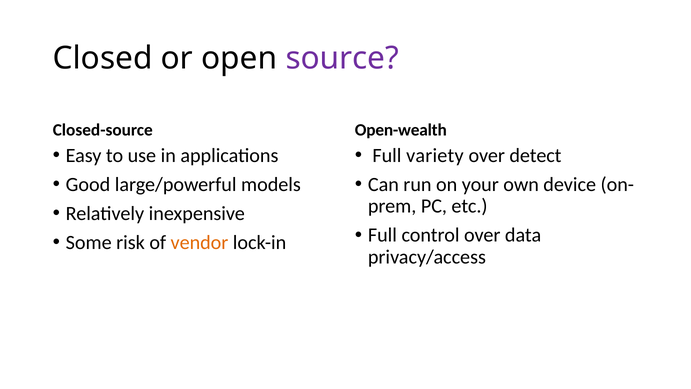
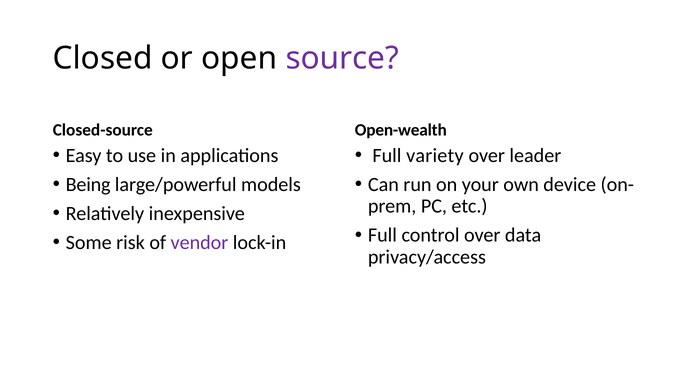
detect: detect -> leader (535, 155)
Good: Good -> Being (88, 184)
vendor colour: orange -> purple (199, 242)
